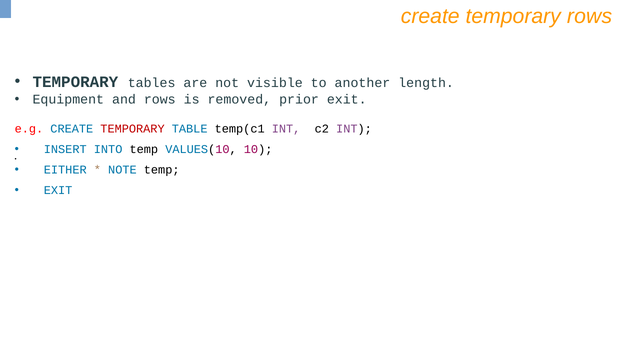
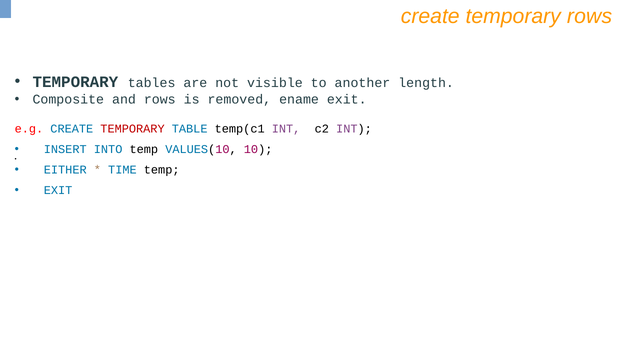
Equipment: Equipment -> Composite (68, 99)
prior: prior -> ename (299, 99)
NOTE: NOTE -> TIME (122, 170)
